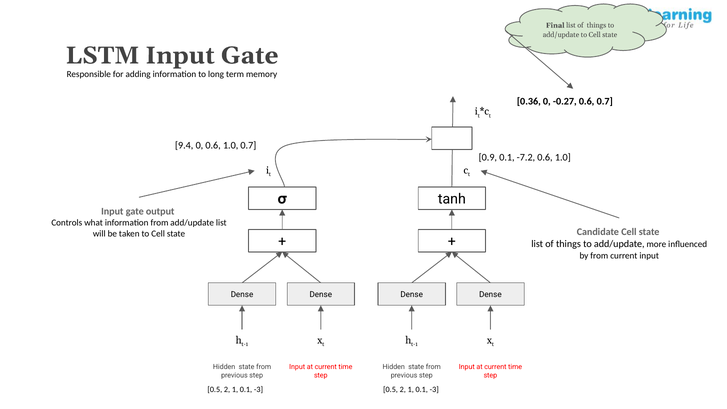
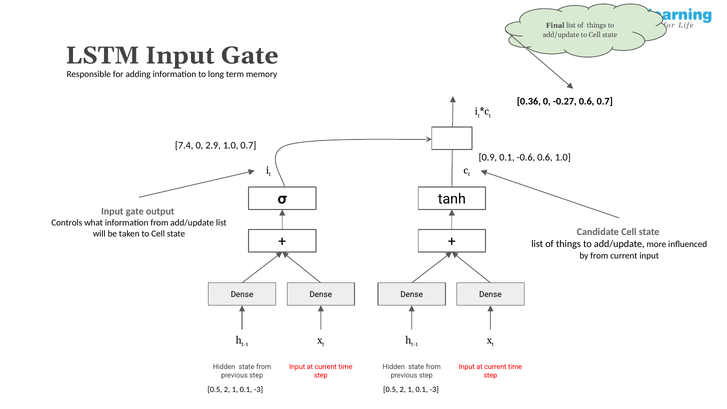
9.4: 9.4 -> 7.4 (184, 145)
0 0.6: 0.6 -> 2.9 (213, 145)
-7.2: -7.2 -> -0.6 (526, 157)
